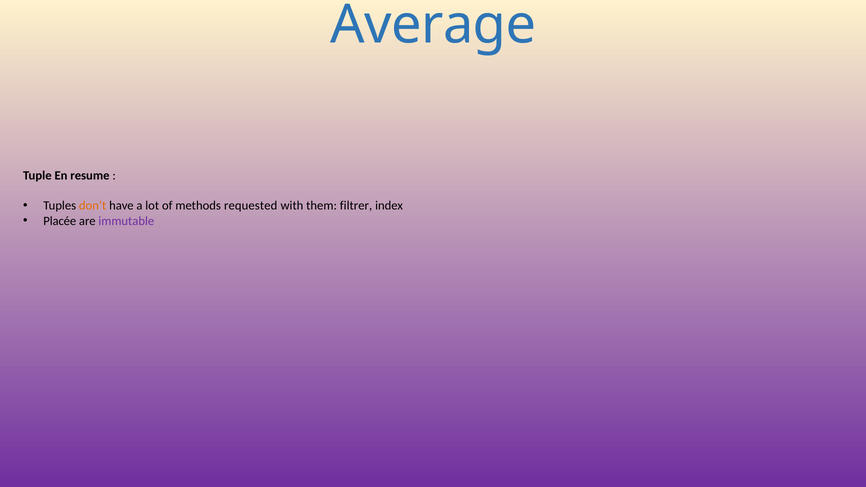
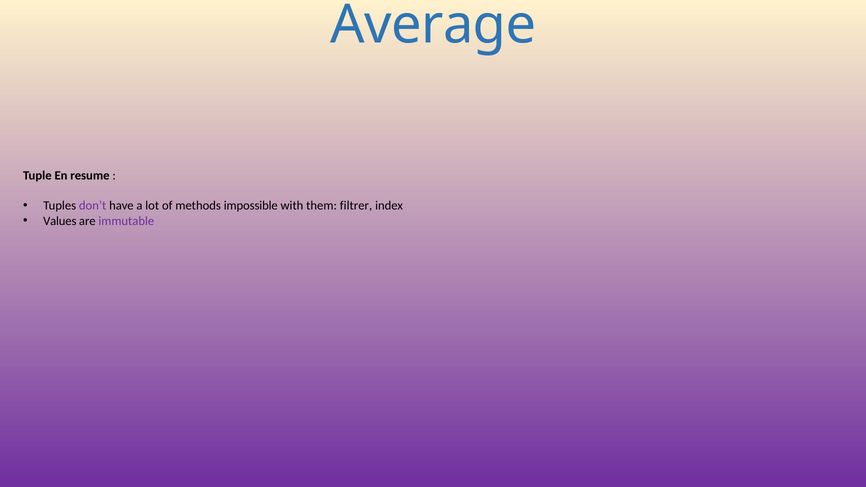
don’t colour: orange -> purple (93, 206)
requested: requested -> impossible (251, 206)
Placée: Placée -> Values (60, 221)
